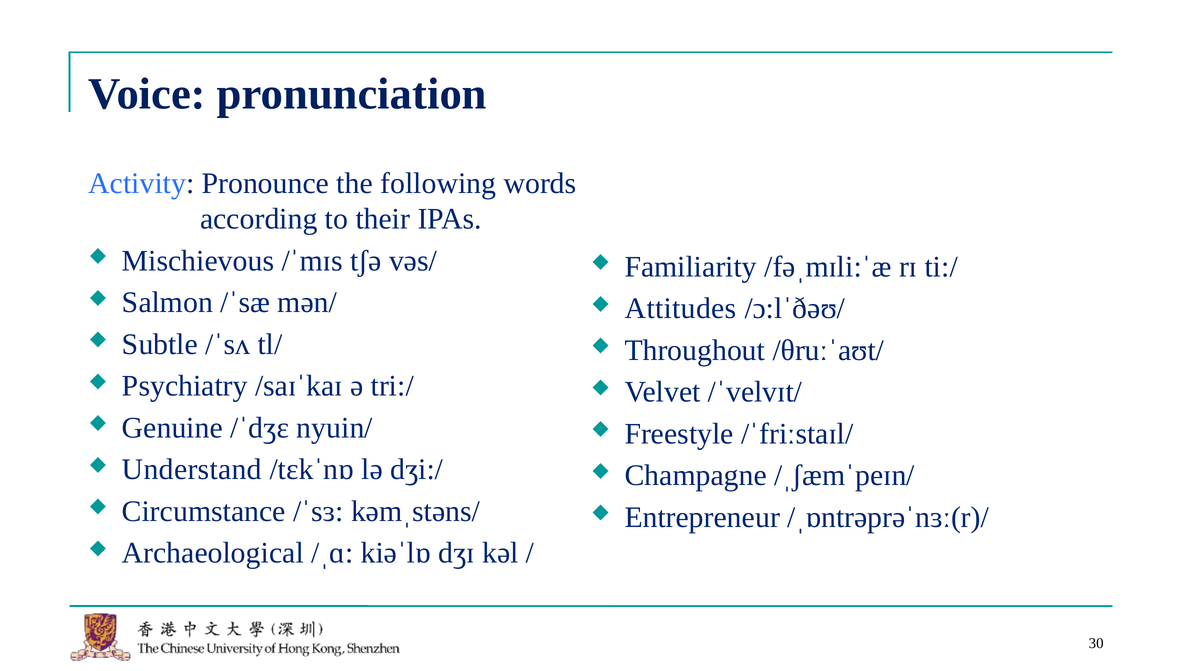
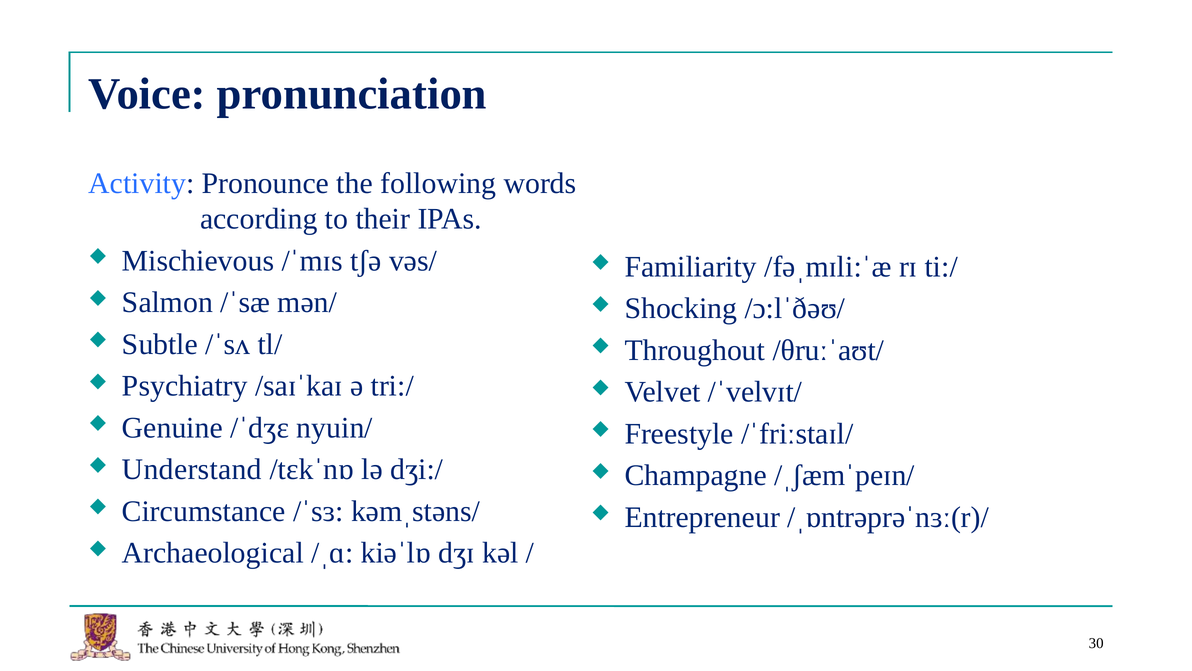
Attitudes: Attitudes -> Shocking (681, 308)
